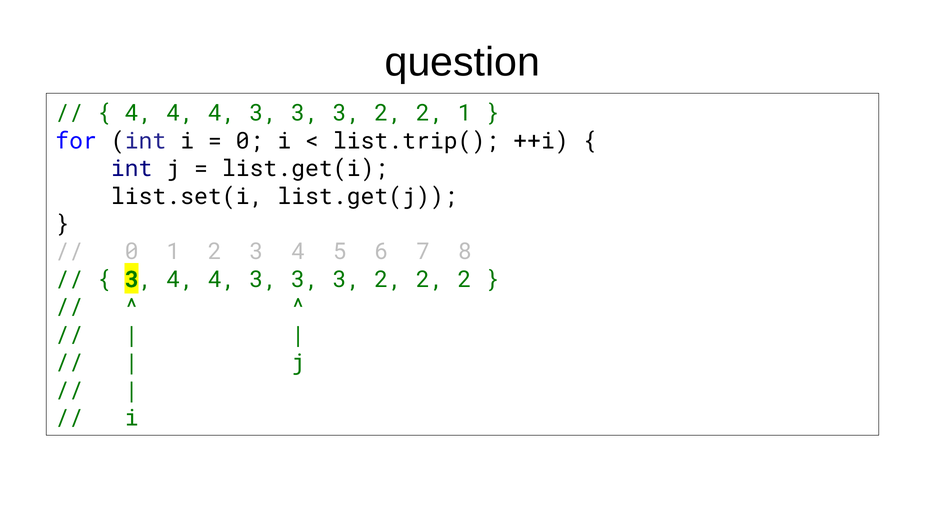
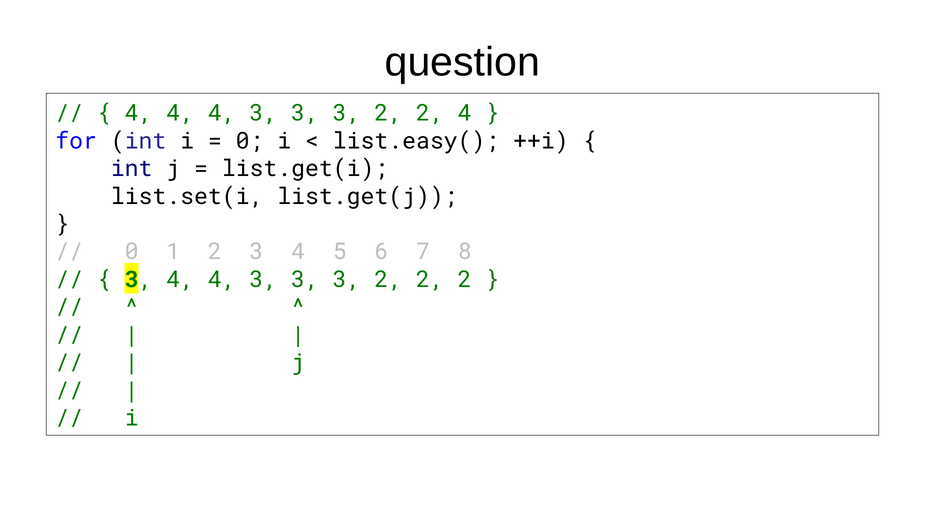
2 1: 1 -> 4 (465, 113)
list.trip(: list.trip( -> list.easy( (416, 141)
